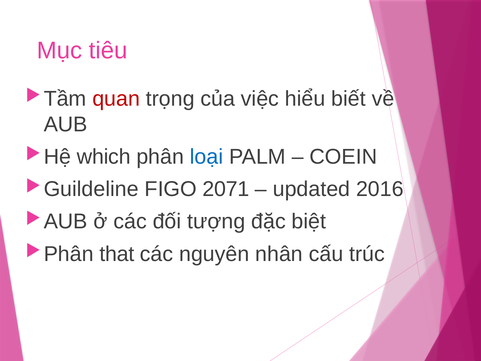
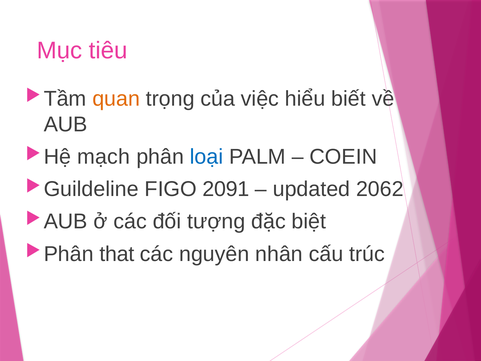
quan colour: red -> orange (116, 99)
which: which -> mạch (104, 157)
2071: 2071 -> 2091 (226, 189)
2016: 2016 -> 2062 (380, 189)
